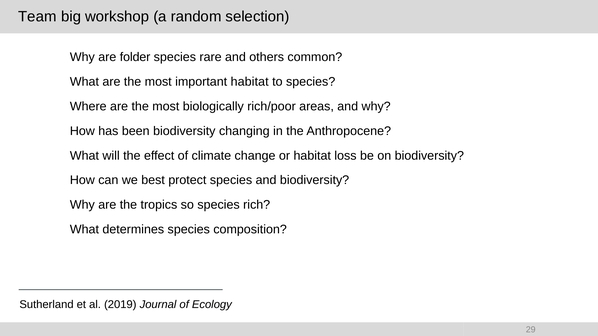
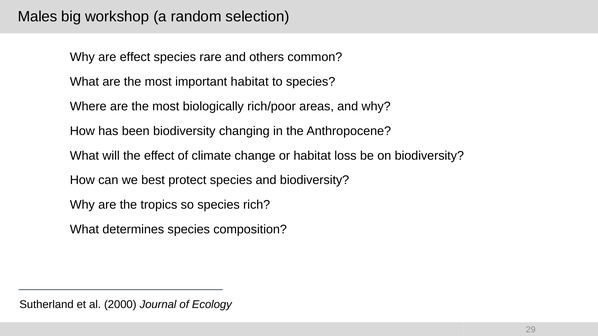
Team: Team -> Males (38, 17)
are folder: folder -> effect (135, 57)
2019: 2019 -> 2000 (120, 305)
